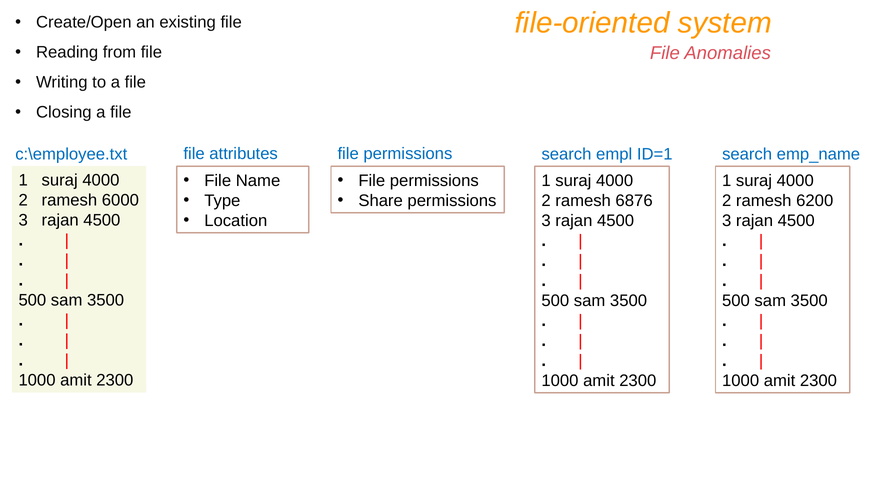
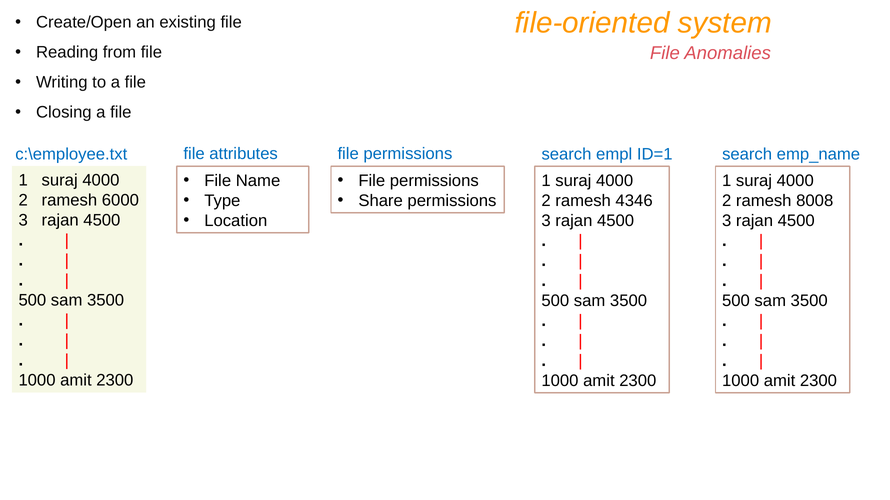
6876: 6876 -> 4346 (634, 201)
6200: 6200 -> 8008 (815, 201)
